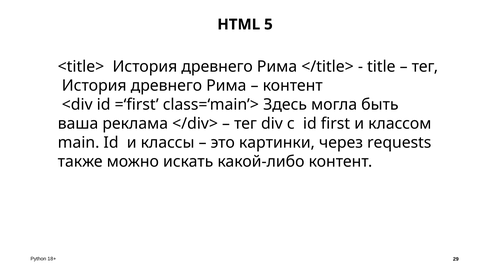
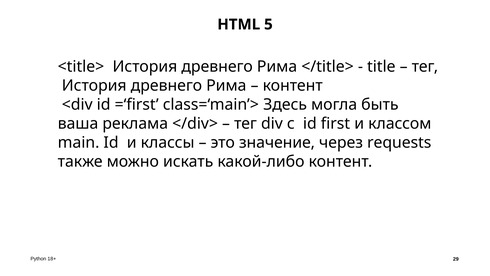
картинки: картинки -> значение (277, 142)
